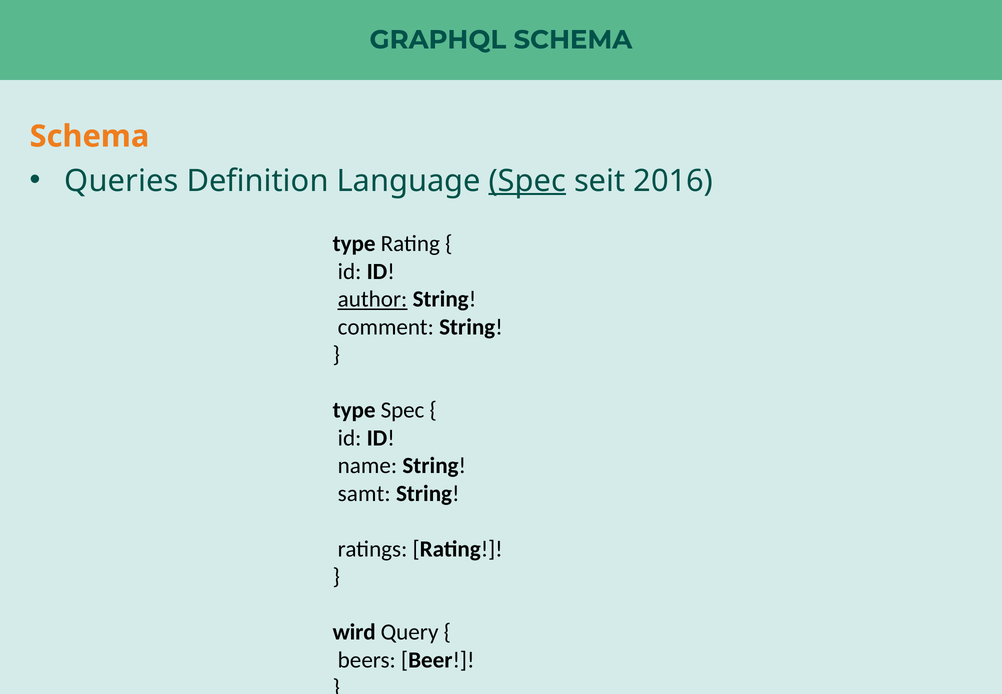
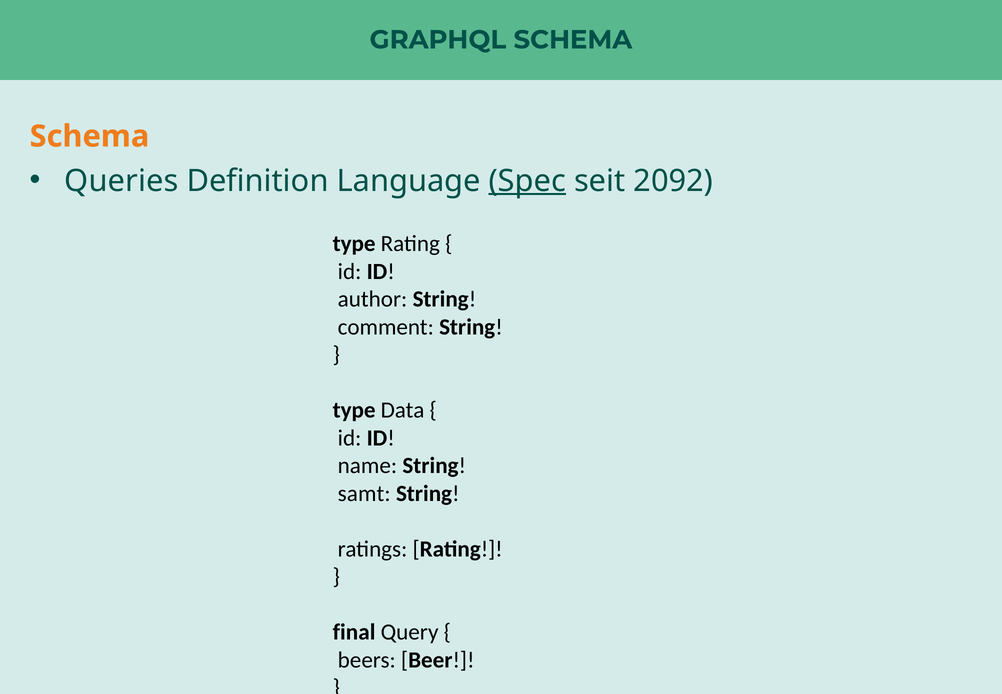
2016: 2016 -> 2092 (673, 181)
author underline: present -> none (373, 299)
type Spec: Spec -> Data (403, 410)
wird: wird -> final (354, 632)
